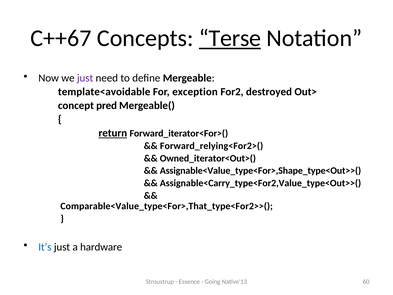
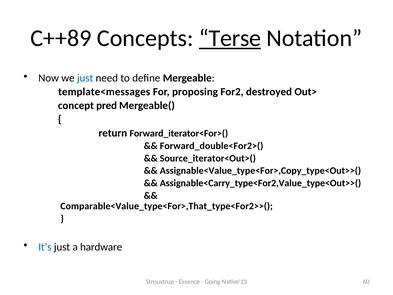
C++67: C++67 -> C++89 (61, 38)
just colour: purple -> blue (85, 78)
template<avoidable: template<avoidable -> template<messages (104, 92)
exception: exception -> proposing (195, 92)
return underline: present -> none (113, 133)
Forward_relying<For2>(: Forward_relying<For2>( -> Forward_double<For2>( (212, 146)
Owned_iterator<Out>(: Owned_iterator<Out>( -> Source_iterator<Out>( (208, 158)
Assignable<Value_type<For>,Shape_type<Out>>(: Assignable<Value_type<For>,Shape_type<Out>>( -> Assignable<Value_type<For>,Copy_type<Out>>( (260, 171)
